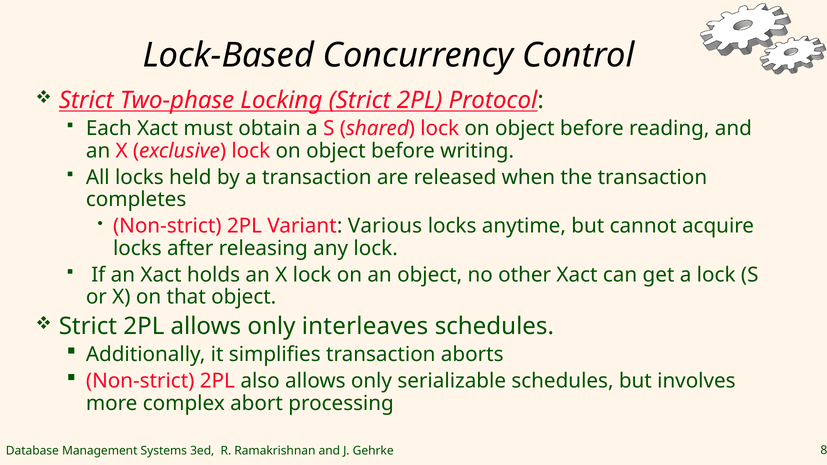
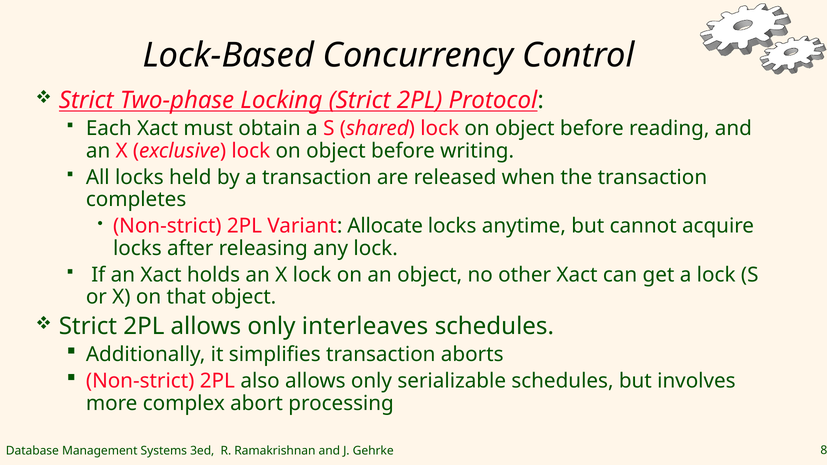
Various: Various -> Allocate (385, 226)
